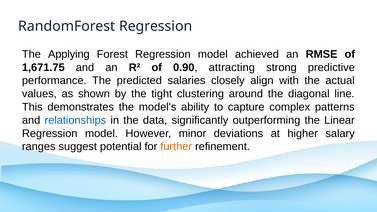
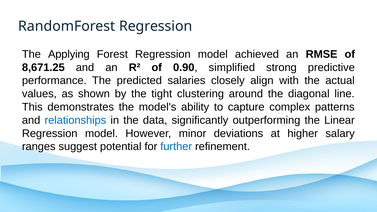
1,671.75: 1,671.75 -> 8,671.25 (43, 67)
attracting: attracting -> simplified (232, 67)
further colour: orange -> blue (176, 147)
